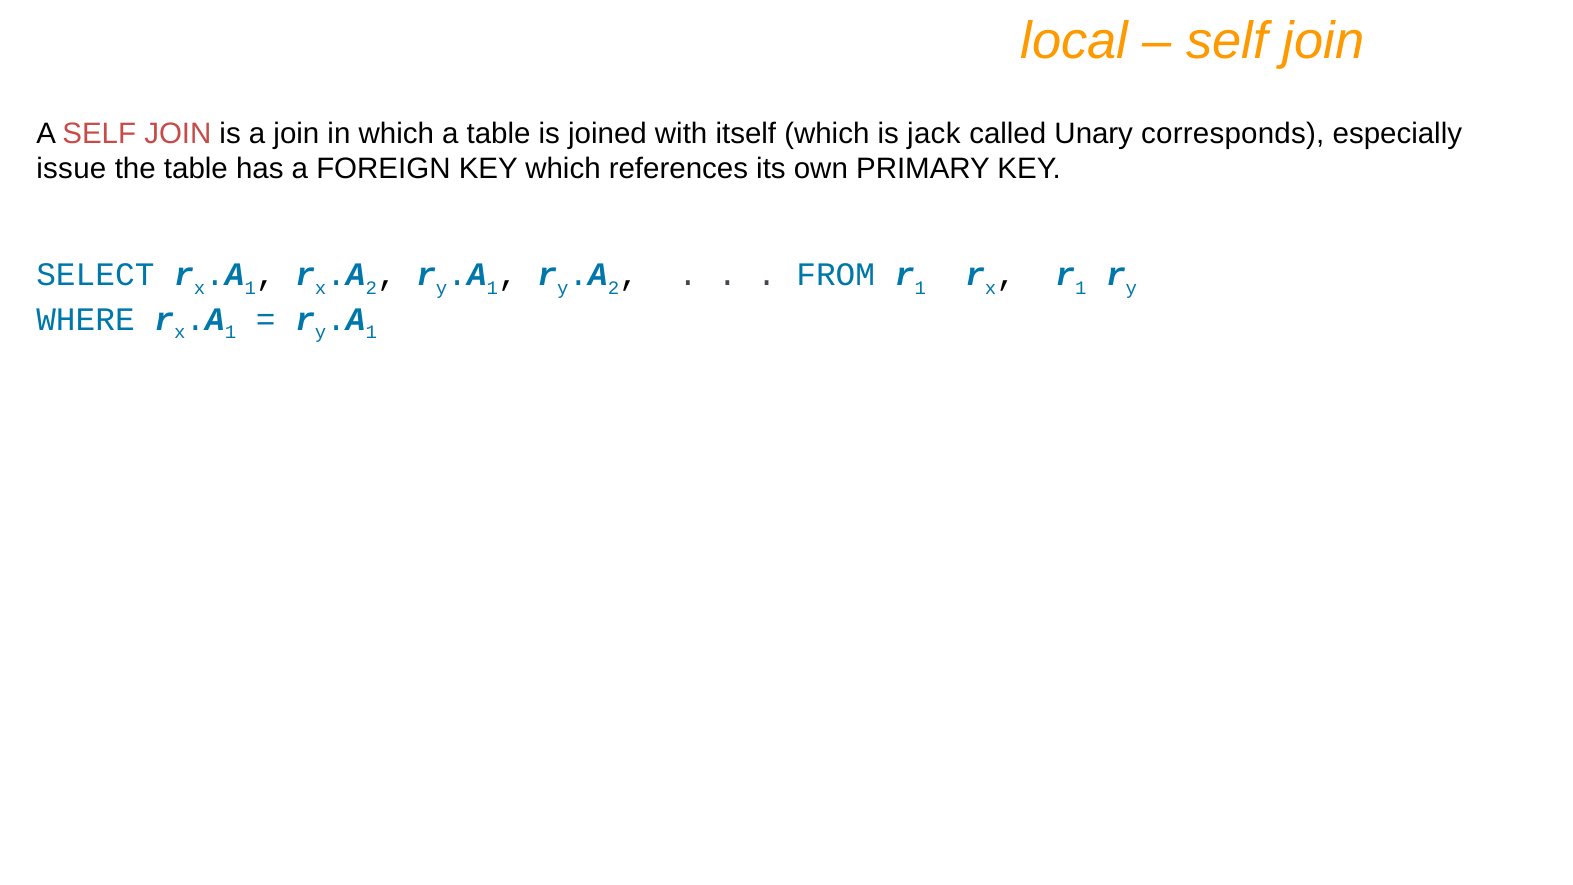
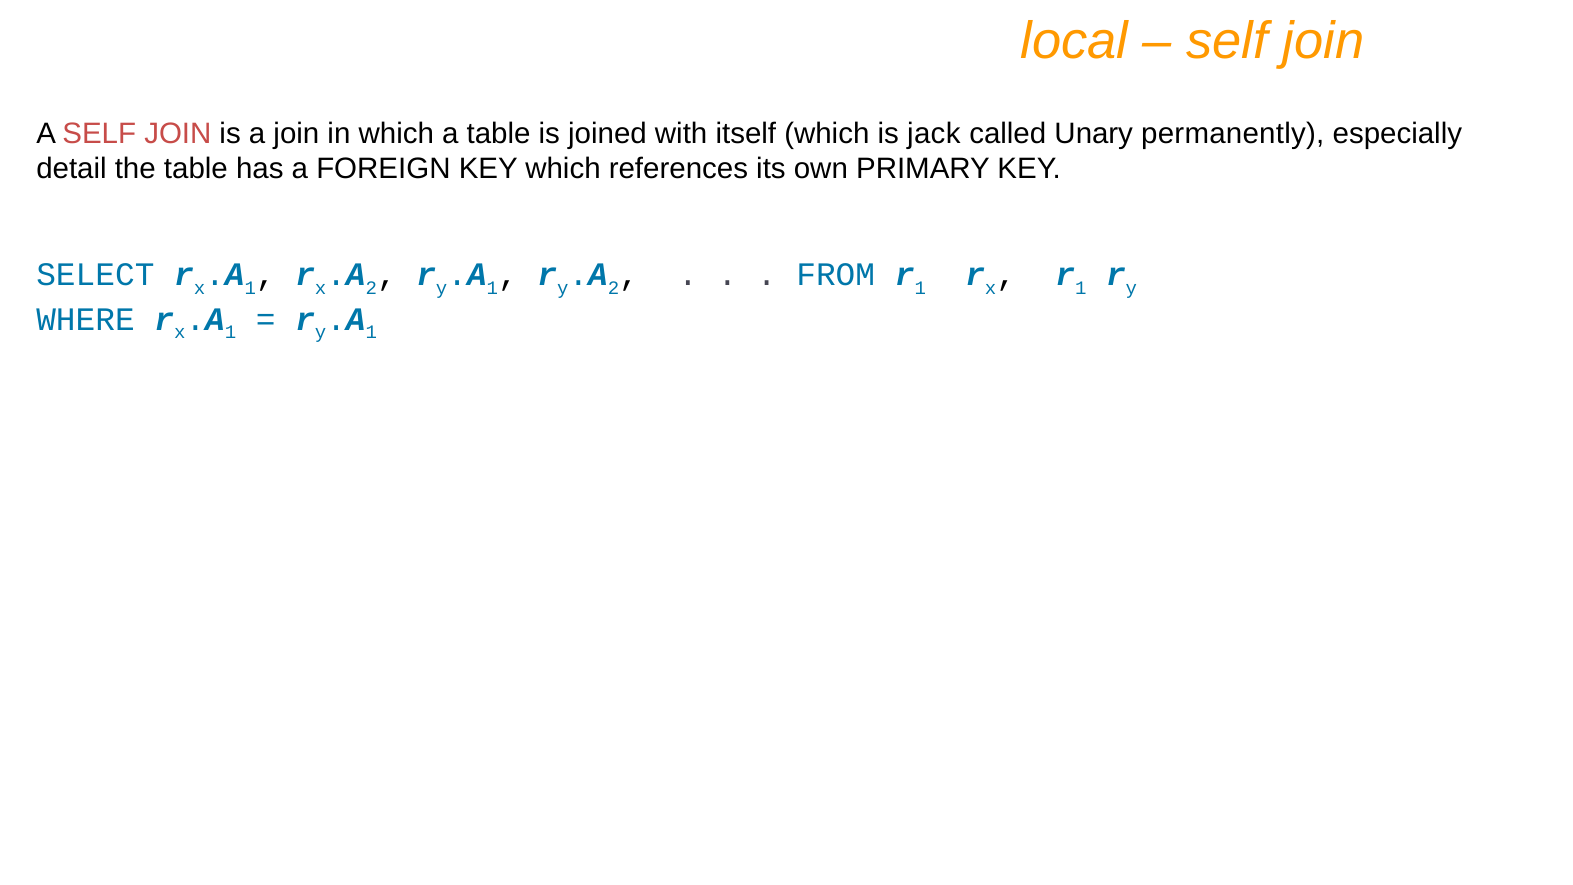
corresponds: corresponds -> permanently (1233, 134)
issue: issue -> detail (71, 169)
